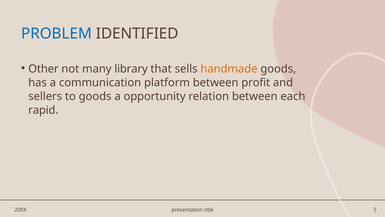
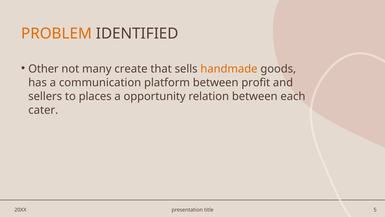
PROBLEM colour: blue -> orange (56, 34)
library: library -> create (131, 69)
to goods: goods -> places (95, 96)
rapid: rapid -> cater (43, 110)
